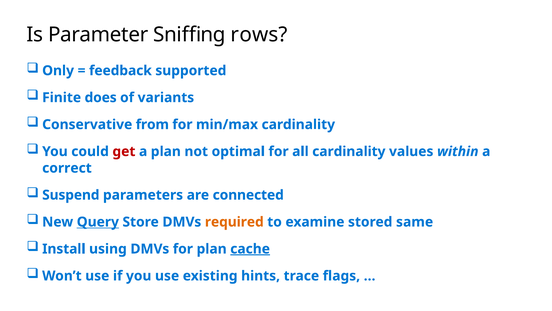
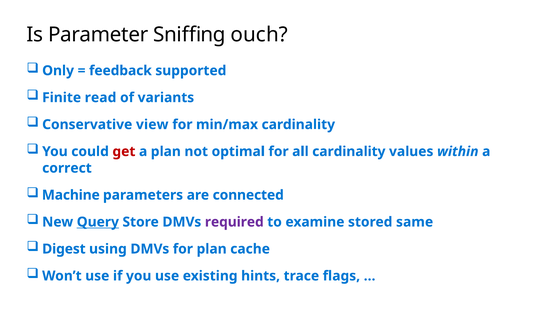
rows: rows -> ouch (259, 35)
does: does -> read (101, 97)
from: from -> view (152, 124)
Suspend: Suspend -> Machine (71, 195)
required colour: orange -> purple (234, 222)
Install: Install -> Digest (64, 249)
cache underline: present -> none (250, 249)
